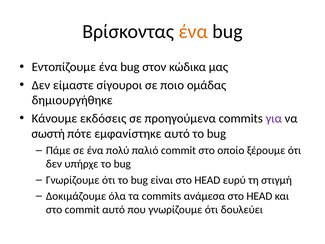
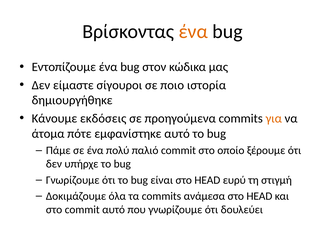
ομάδας: ομάδας -> ιστορία (206, 85)
για colour: purple -> orange (274, 118)
σωστή: σωστή -> άτομα (48, 133)
